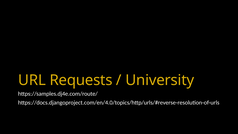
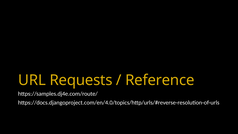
University: University -> Reference (160, 80)
